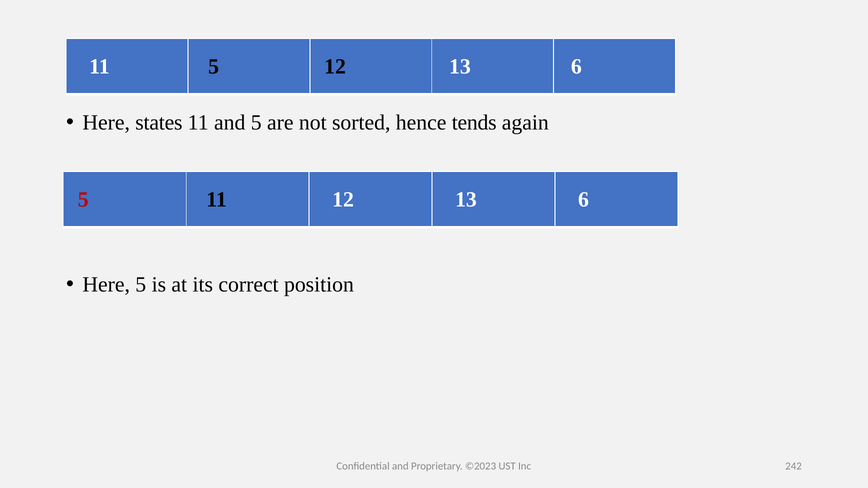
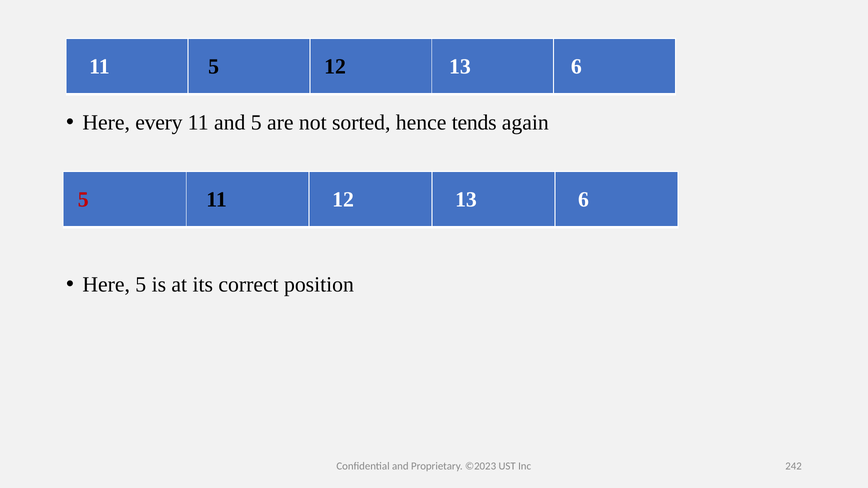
states: states -> every (159, 122)
